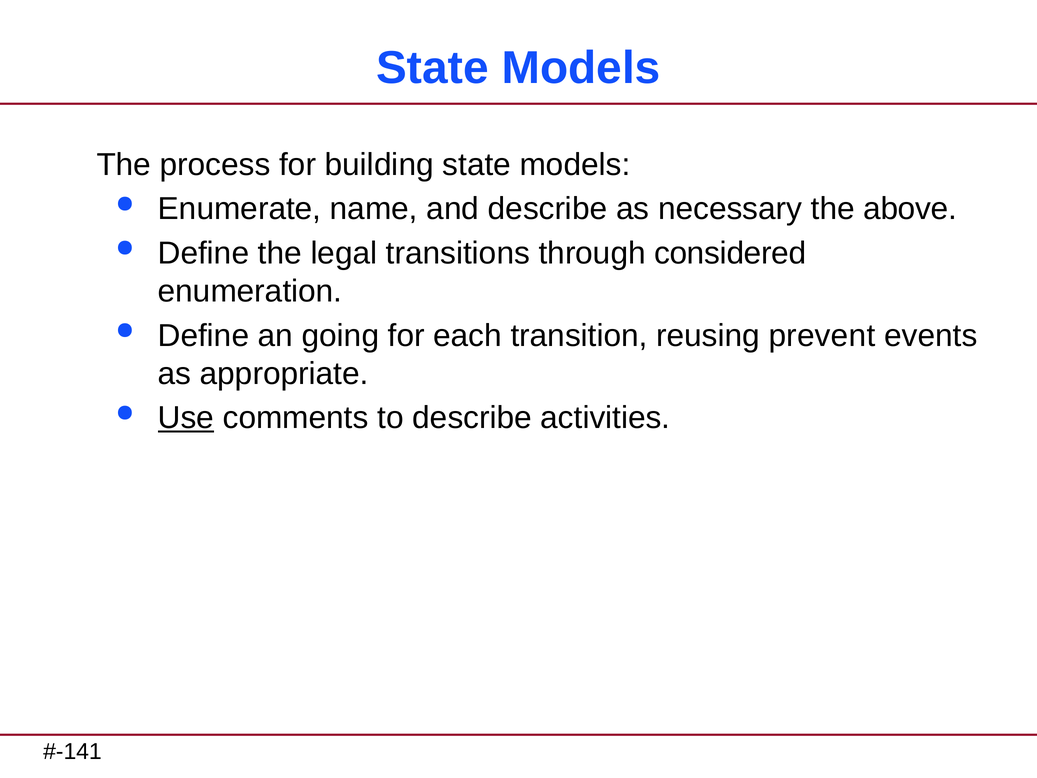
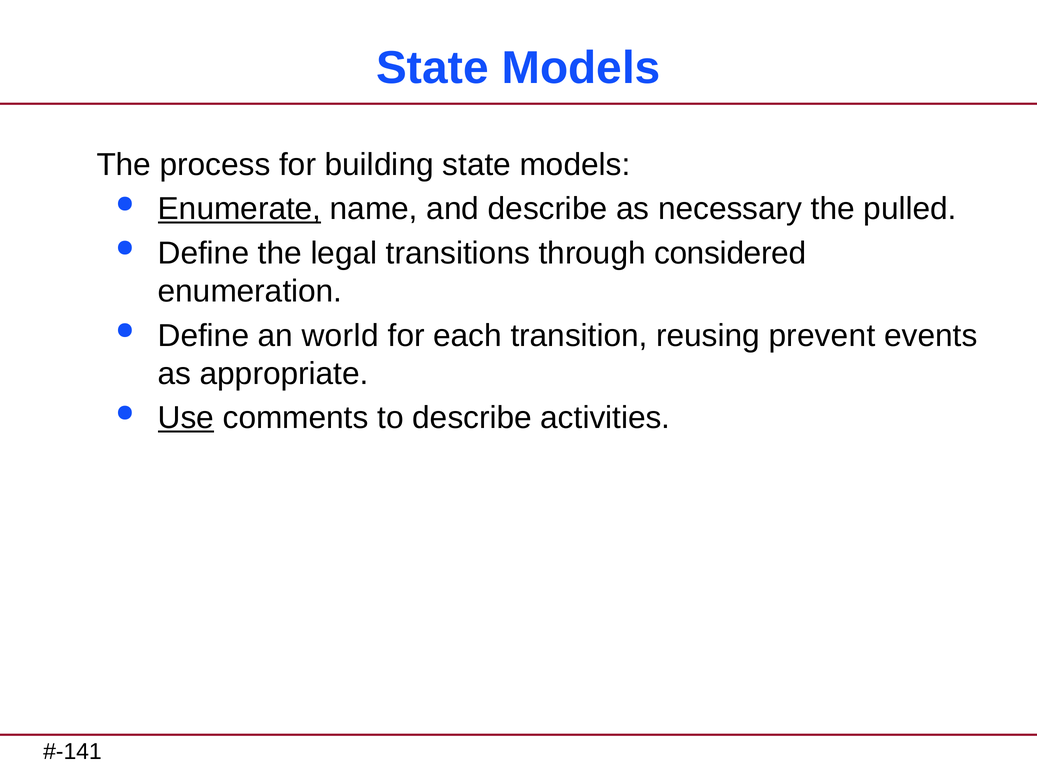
Enumerate underline: none -> present (240, 209)
above: above -> pulled (910, 209)
going: going -> world (340, 336)
